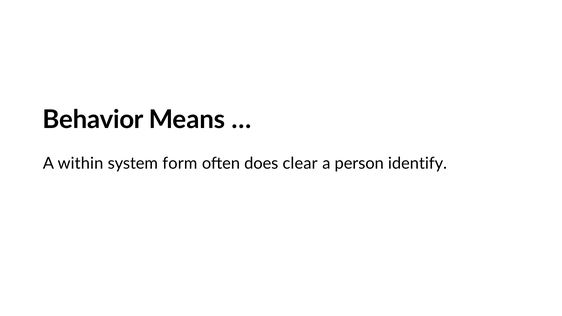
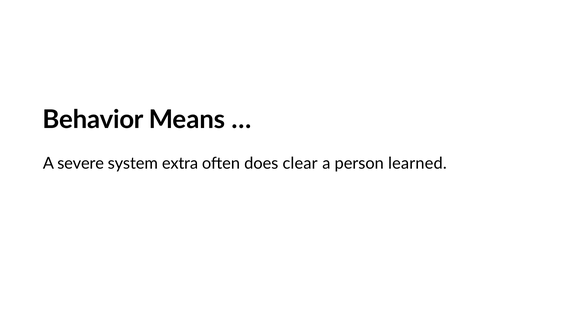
within: within -> severe (81, 164)
form: form -> extra (180, 164)
identify: identify -> learned (417, 164)
